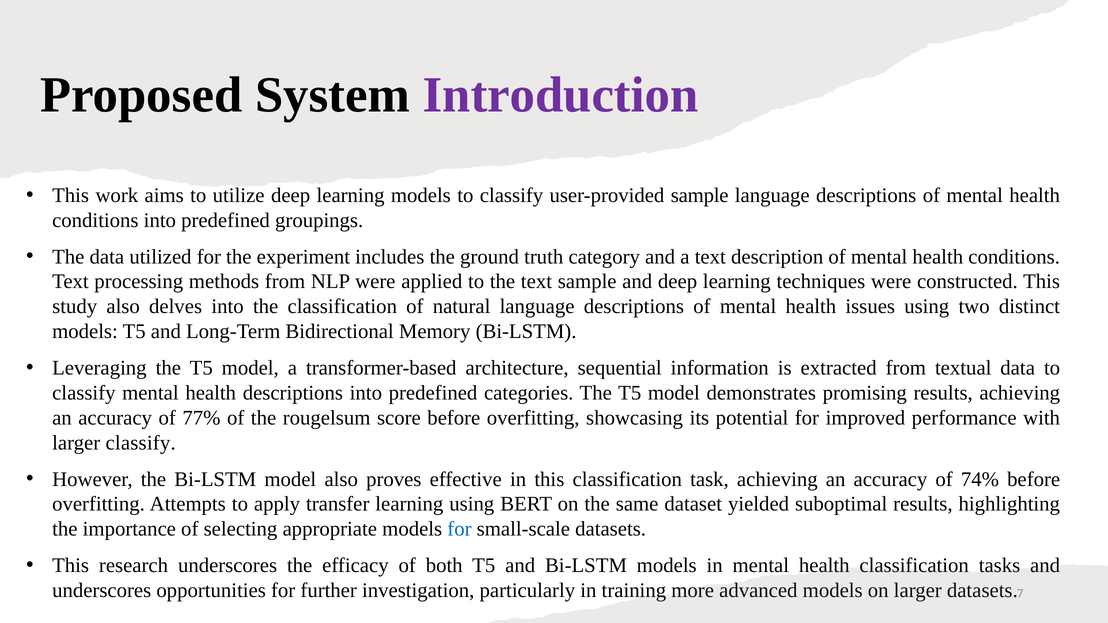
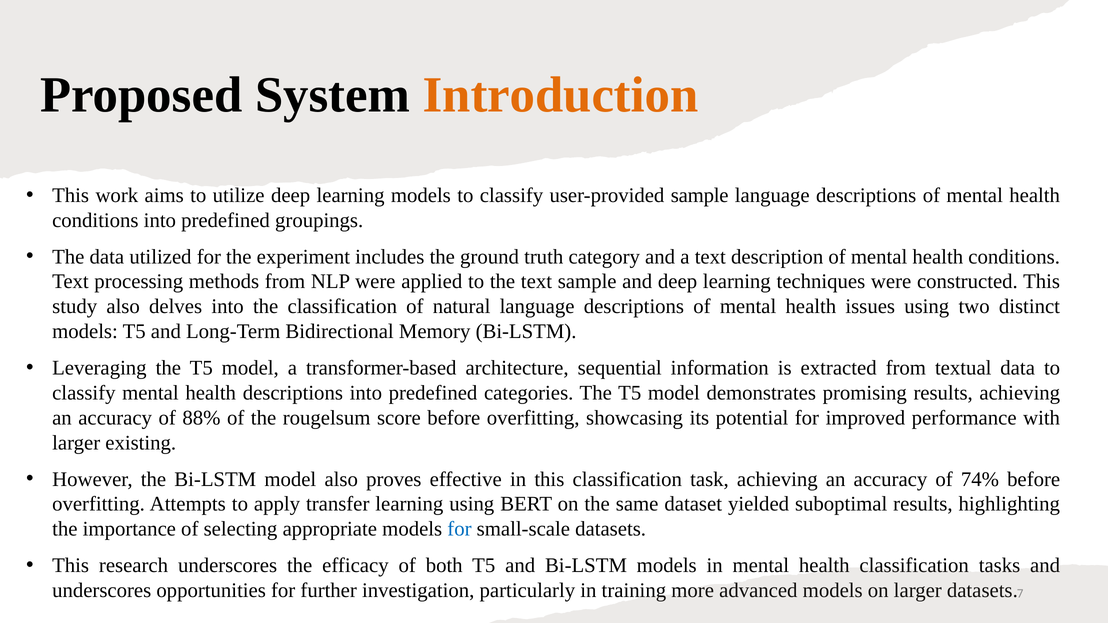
Introduction colour: purple -> orange (561, 95)
77%: 77% -> 88% (201, 418)
larger classify: classify -> existing (141, 443)
